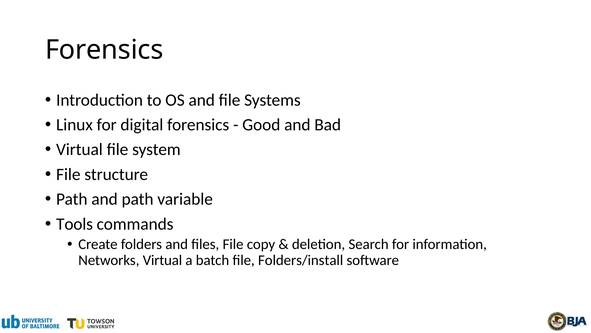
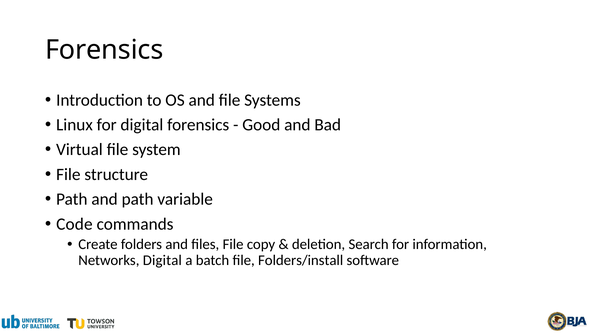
Tools: Tools -> Code (74, 224)
Networks Virtual: Virtual -> Digital (162, 260)
